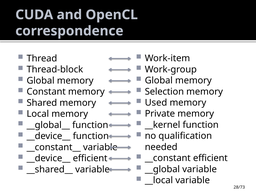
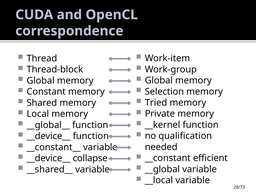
Used: Used -> Tried (156, 103)
__device__ efficient: efficient -> collapse (90, 158)
